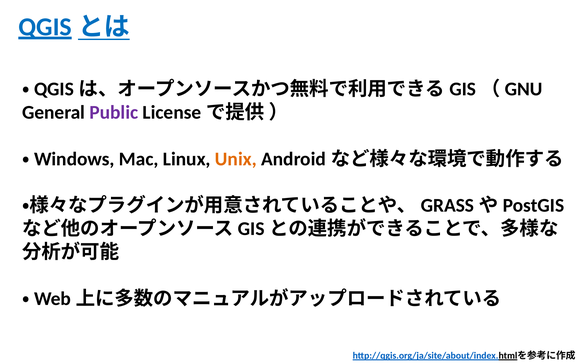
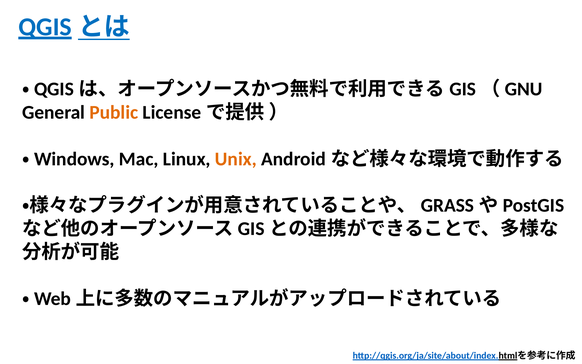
Public colour: purple -> orange (114, 112)
